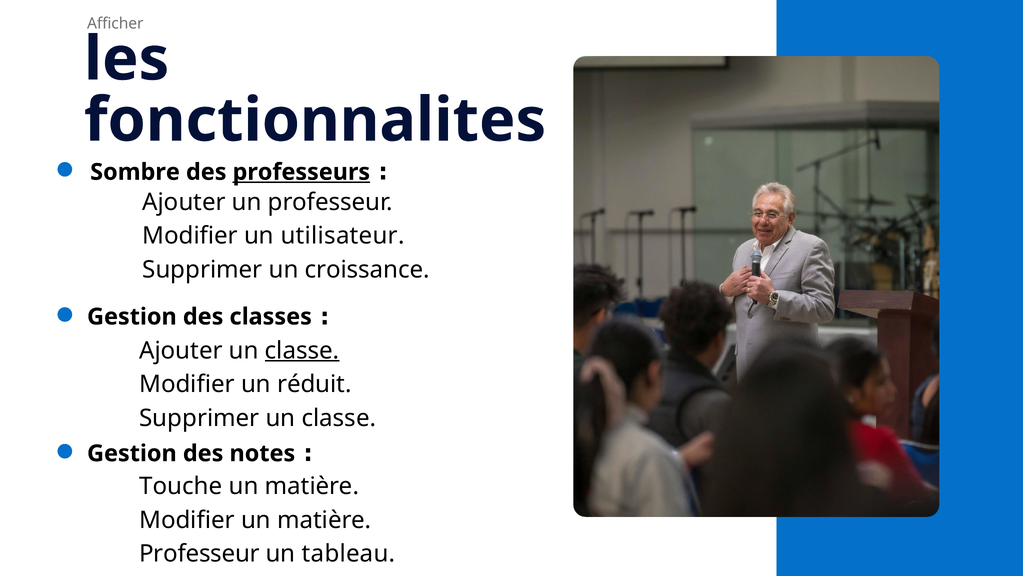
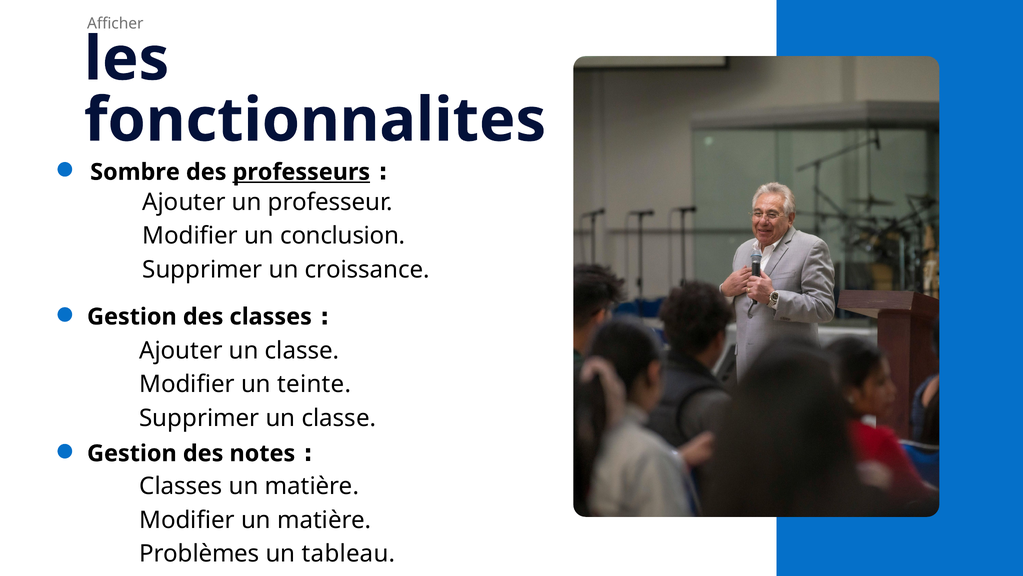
utilisateur: utilisateur -> conclusion (343, 236)
classe underline: present -> none (302, 350)
réduit: réduit -> teinte (314, 384)
Touche: Touche -> Classes (181, 486)
Professeur: Professeur -> Problèmes (199, 553)
